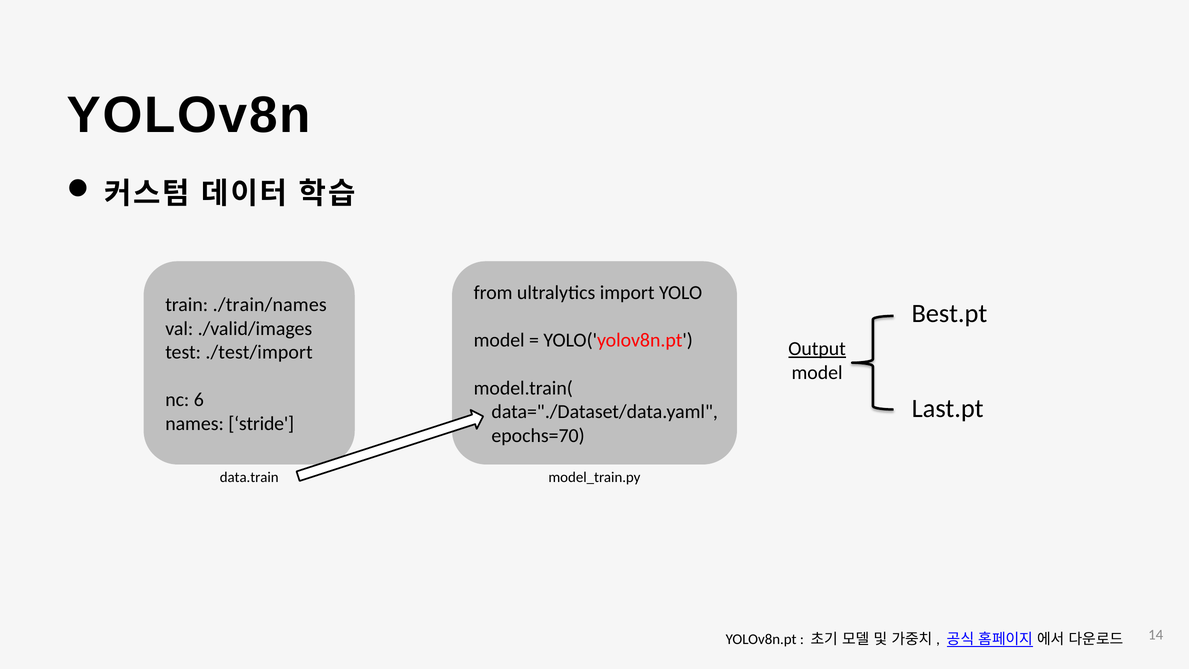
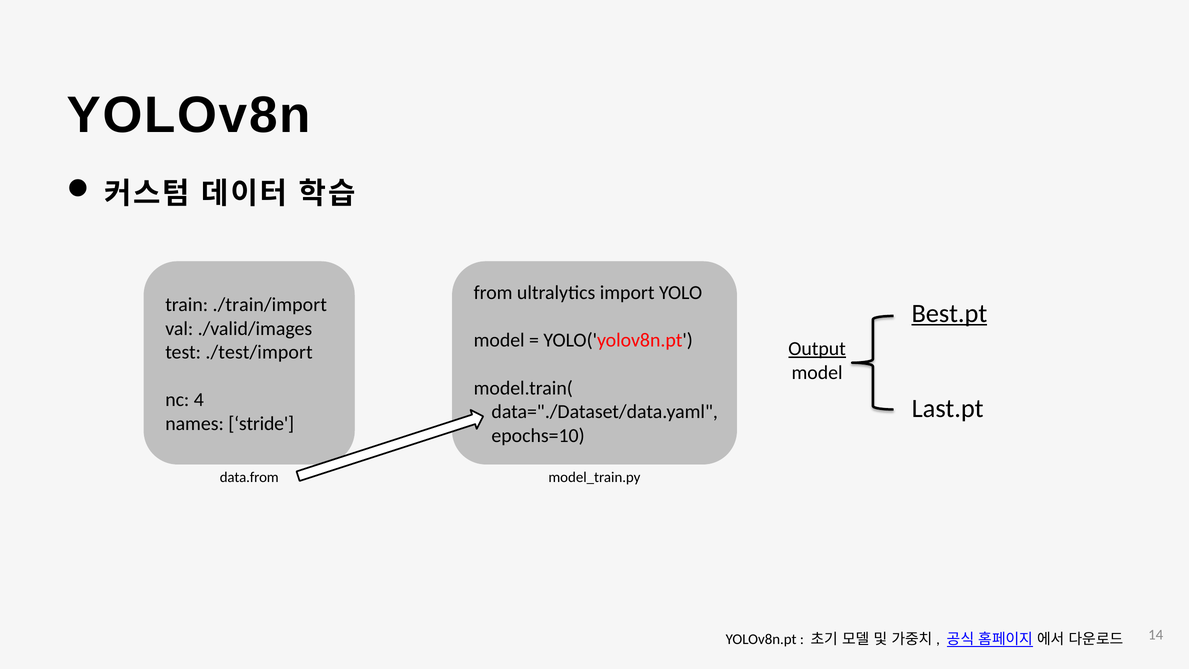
./train/names: ./train/names -> ./train/import (270, 305)
Best.pt underline: none -> present (949, 313)
6: 6 -> 4 (199, 400)
epochs=70: epochs=70 -> epochs=10 (538, 435)
data.train: data.train -> data.from (249, 477)
